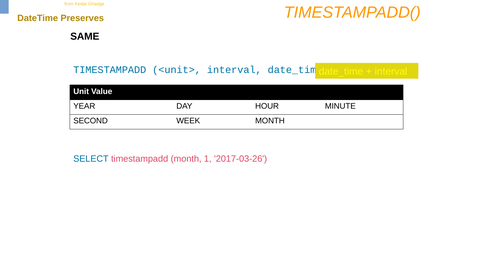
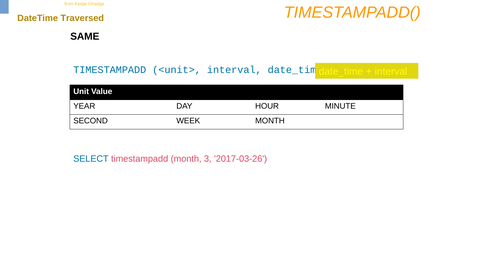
Preserves: Preserves -> Traversed (82, 18)
1: 1 -> 3 (208, 159)
